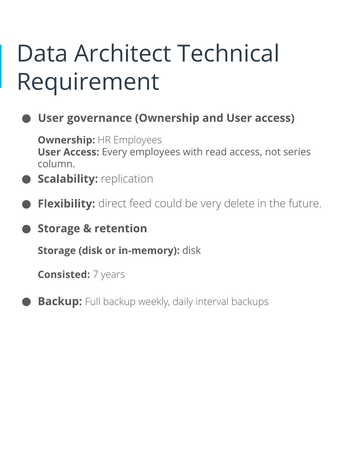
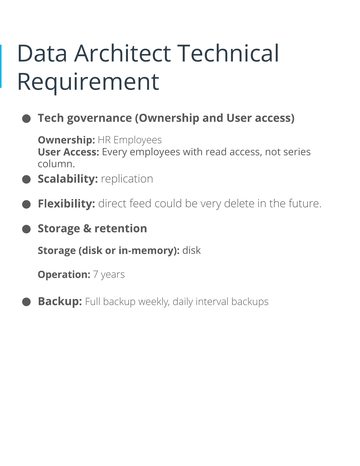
User: User -> Tech (51, 118)
Consisted: Consisted -> Operation (64, 275)
